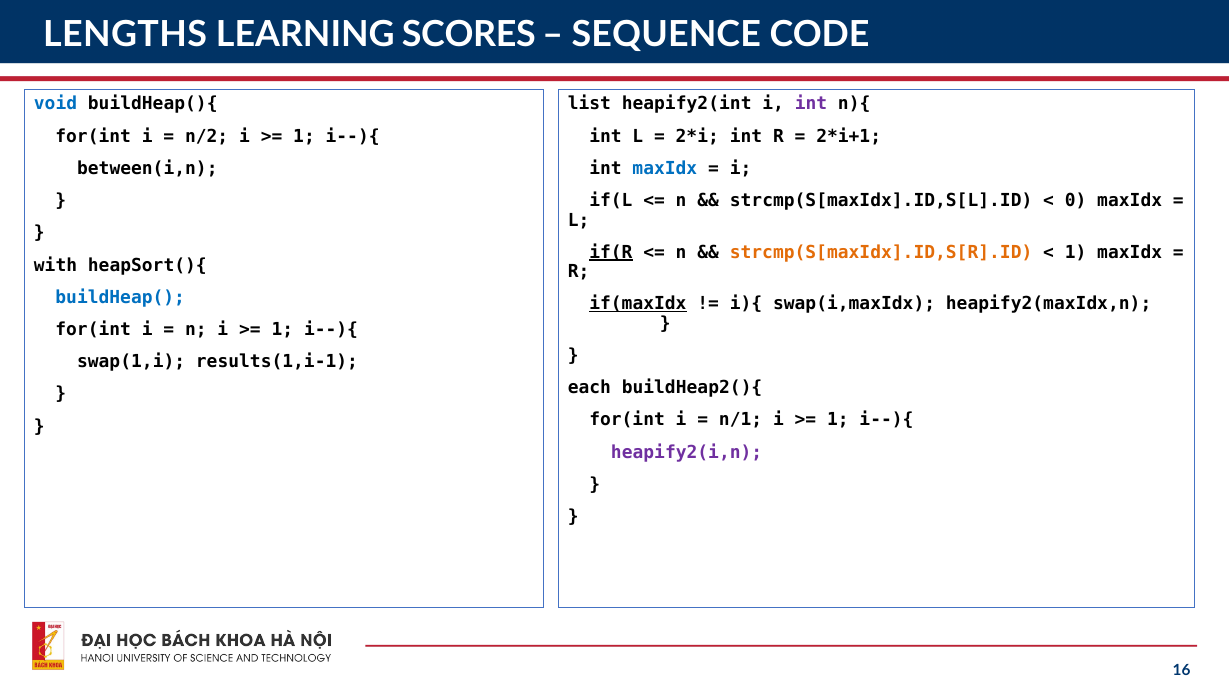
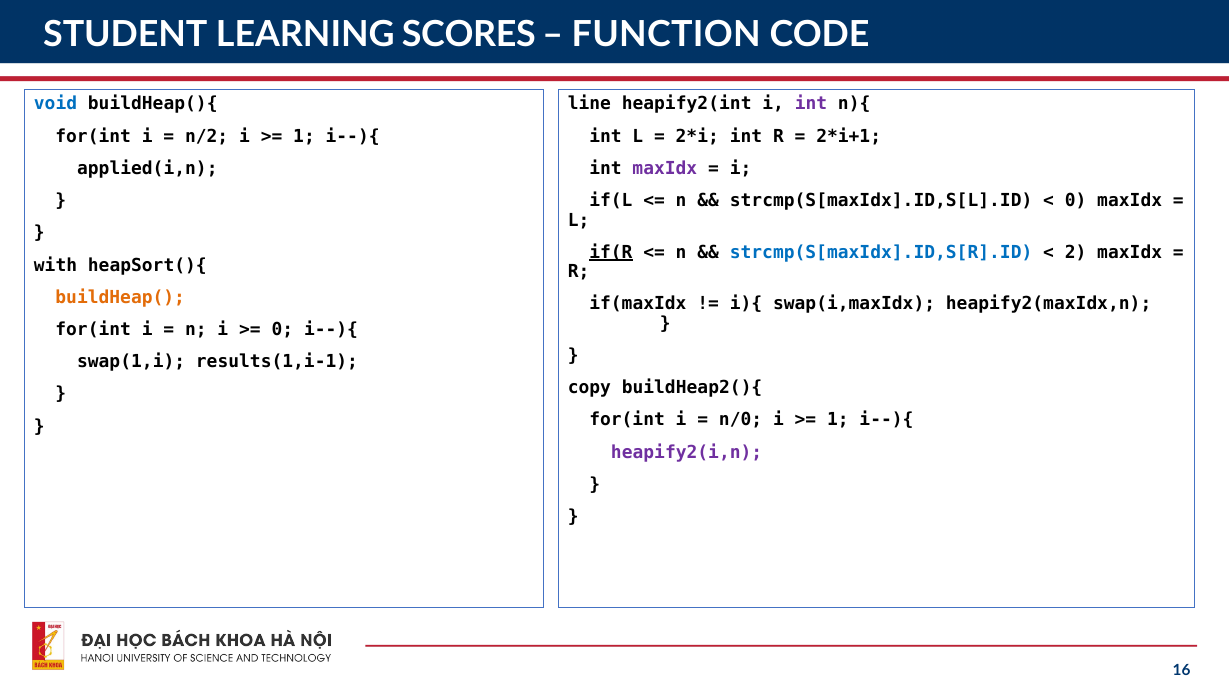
LENGTHS: LENGTHS -> STUDENT (125, 35)
SEQUENCE: SEQUENCE -> FUNCTION (666, 35)
list: list -> line (589, 104)
between(i,n: between(i,n -> applied(i,n (147, 168)
maxIdx colour: blue -> purple (665, 168)
strcmp(S[maxIdx].ID,S[R].ID colour: orange -> blue (881, 252)
1: 1 -> 2 (1076, 252)
buildHeap( colour: blue -> orange (120, 297)
if(maxIdx underline: present -> none (638, 304)
1: 1 -> 0 (282, 329)
each: each -> copy (589, 387)
n/1: n/1 -> n/0 (741, 420)
